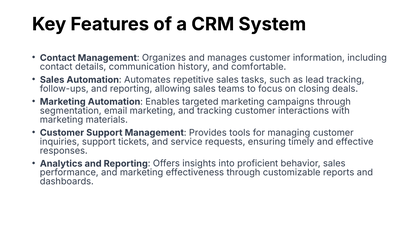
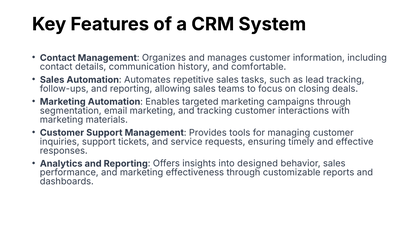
proficient: proficient -> designed (258, 164)
